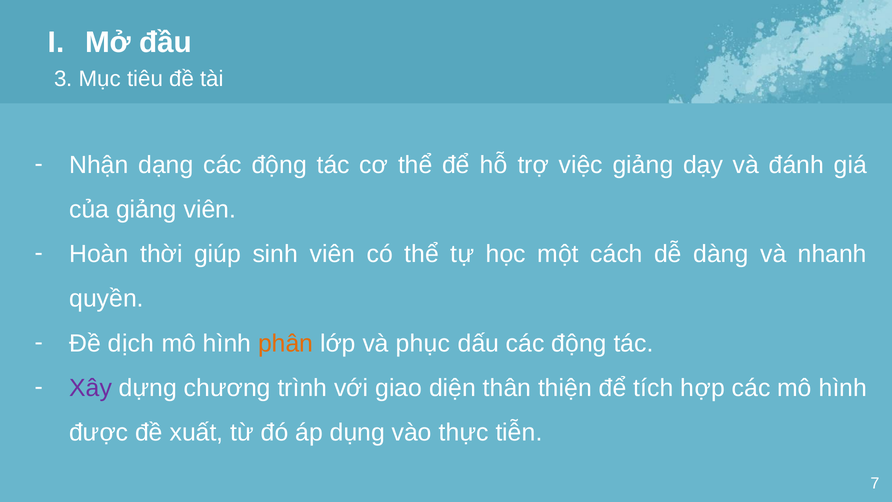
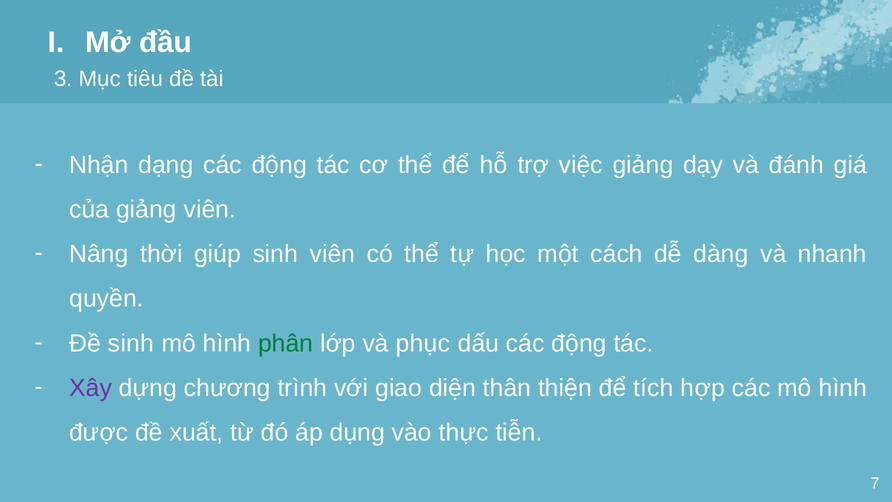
Hoàn: Hoàn -> Nâng (99, 254)
Đề dịch: dịch -> sinh (131, 343)
phân colour: orange -> green (286, 343)
